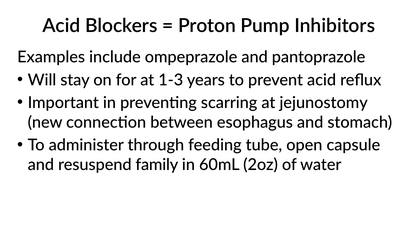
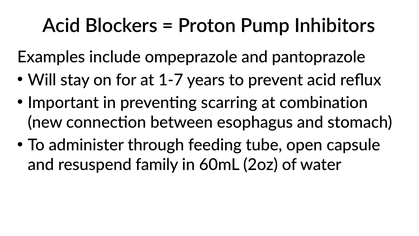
1-3: 1-3 -> 1-7 (171, 80)
jejunostomy: jejunostomy -> combination (324, 103)
